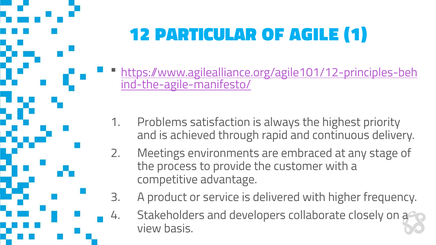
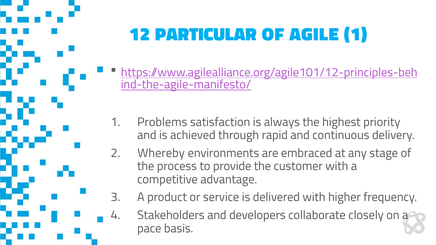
Meetings: Meetings -> Whereby (161, 153)
view: view -> pace (149, 229)
